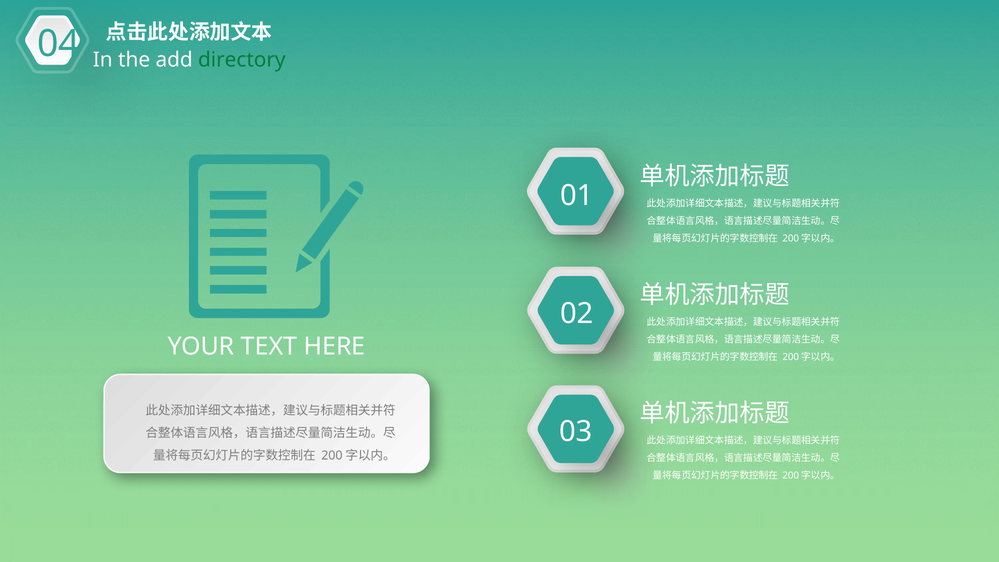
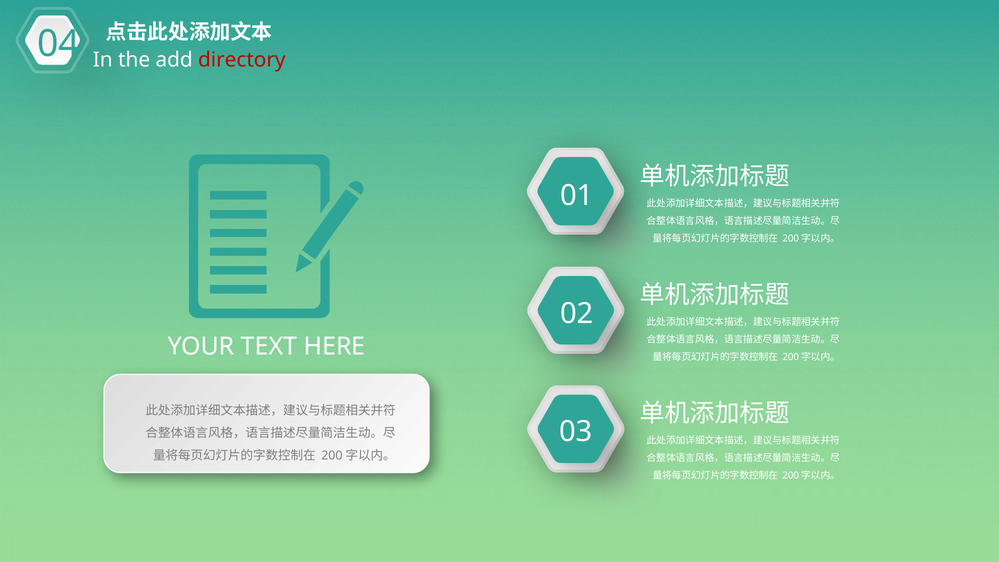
directory colour: green -> red (242, 60)
